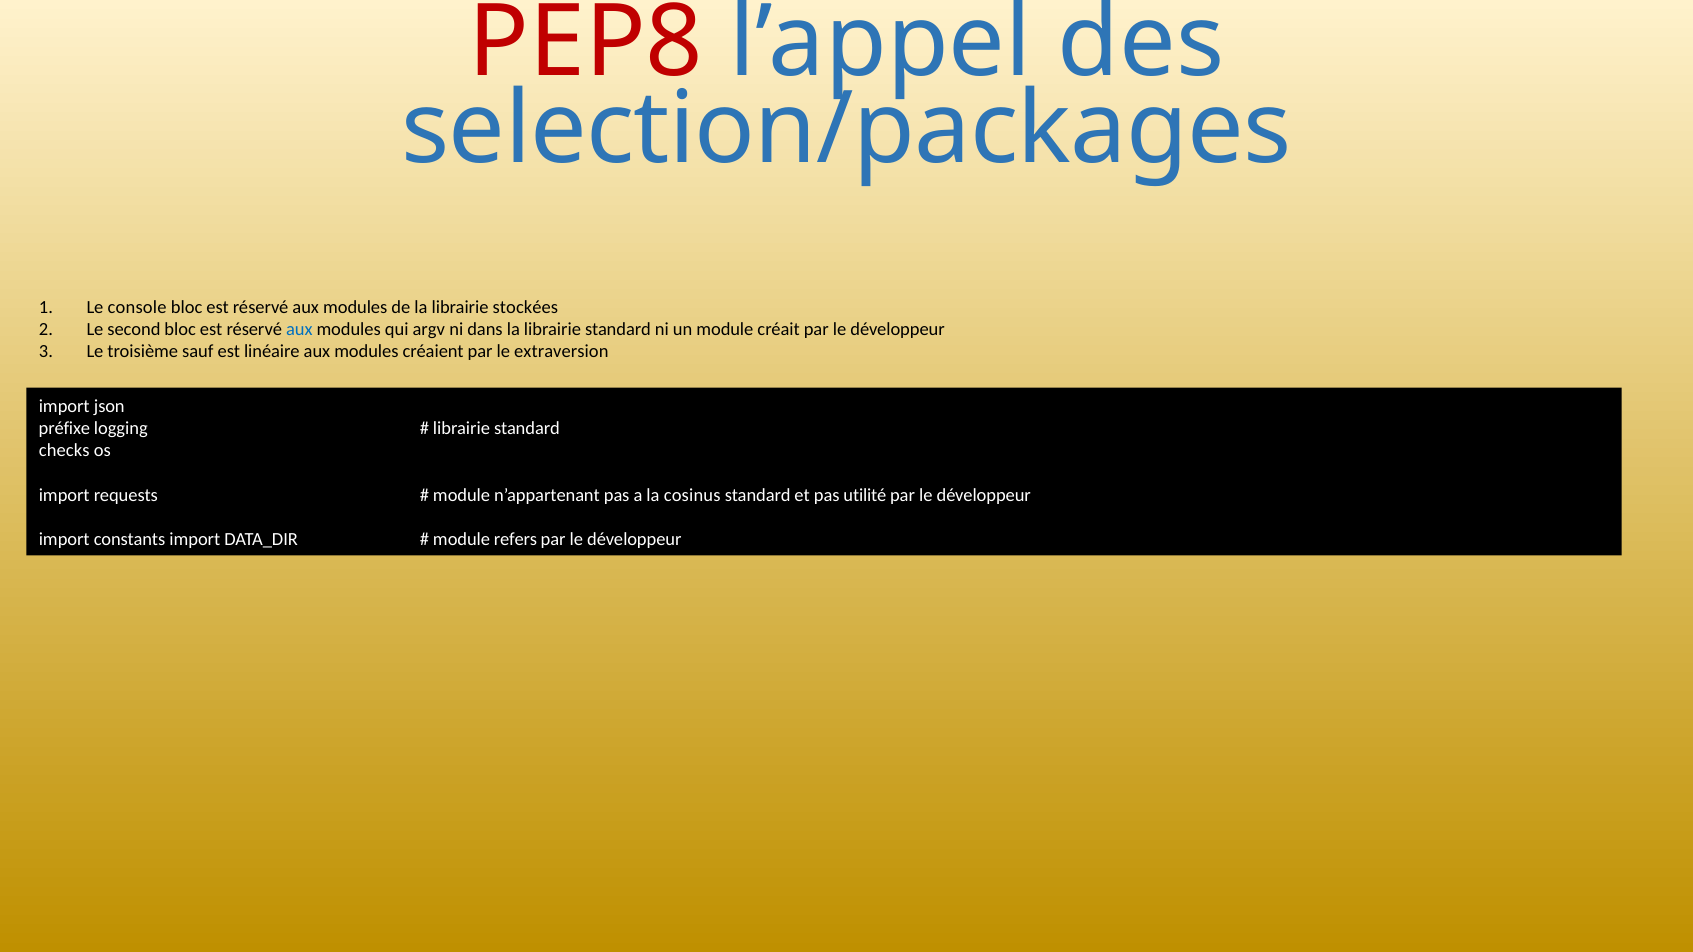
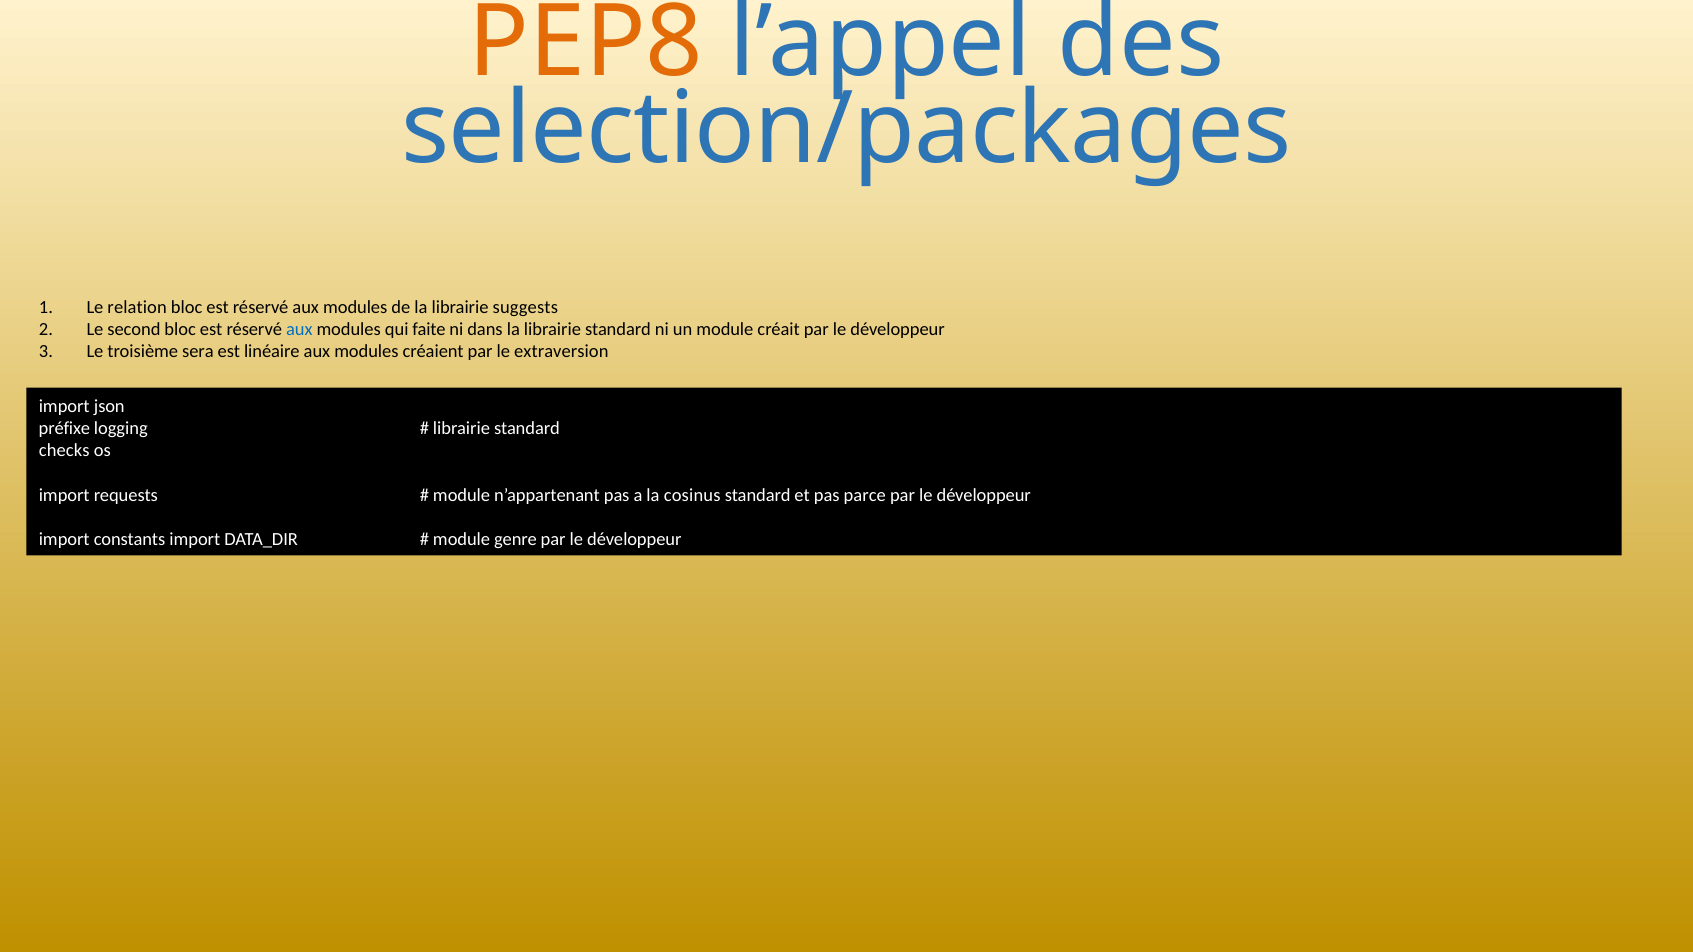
PEP8 colour: red -> orange (586, 43)
console: console -> relation (137, 307)
stockées: stockées -> suggests (525, 307)
argv: argv -> faite (429, 329)
sauf: sauf -> sera (198, 352)
utilité: utilité -> parce (865, 495)
refers: refers -> genre (515, 540)
